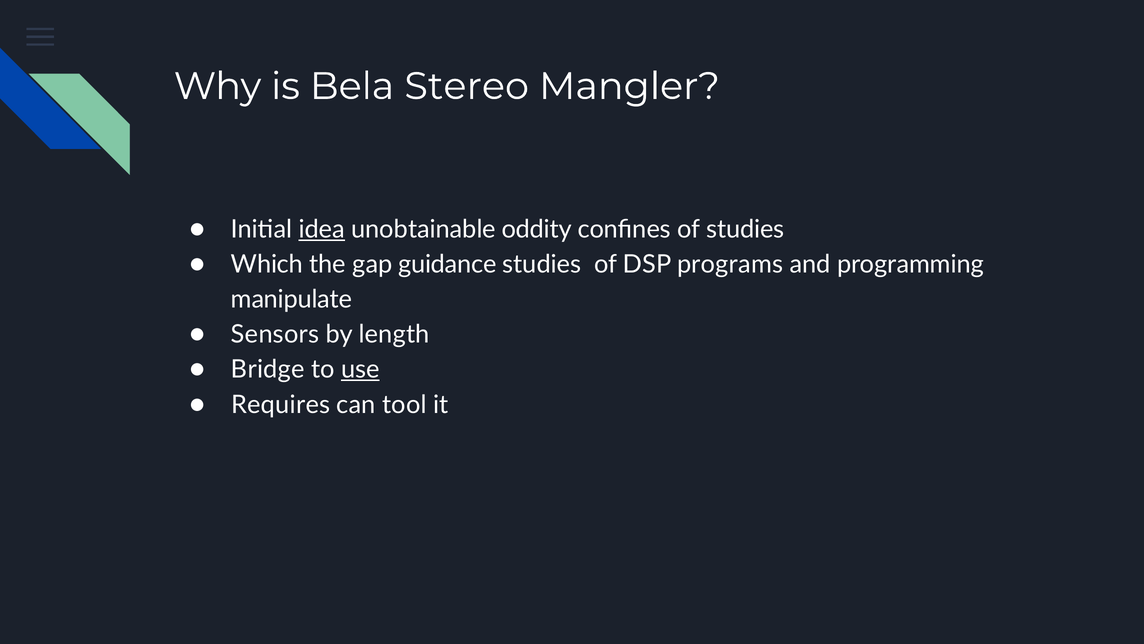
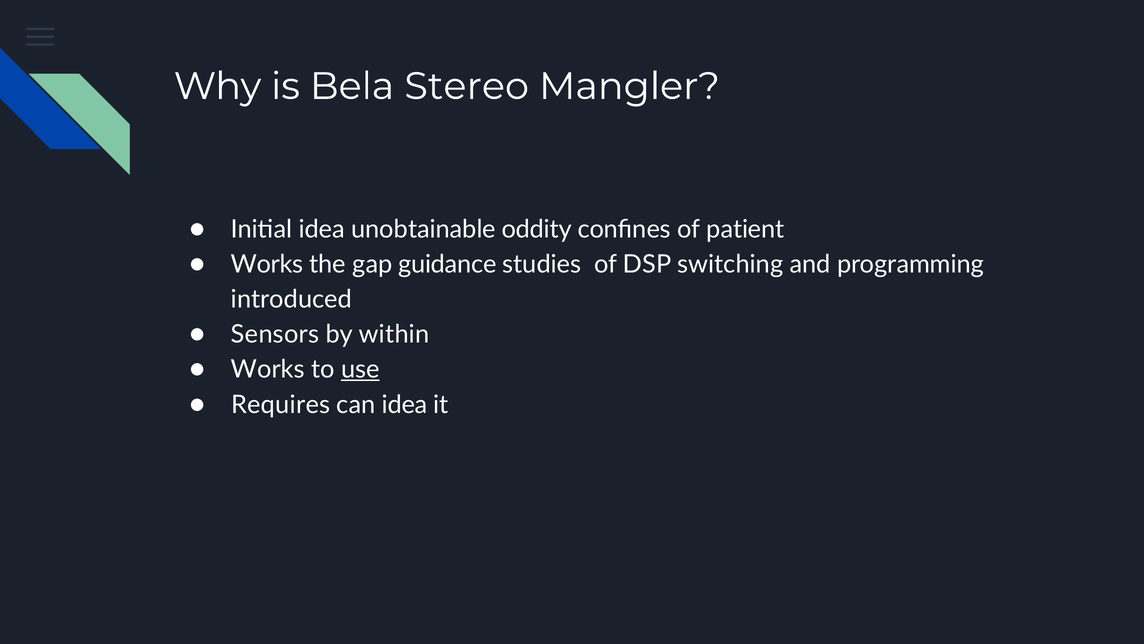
idea underline: present -> none (322, 229)
of studies: studies -> patient (745, 229)
Which: Which -> Works (267, 264)
programs: programs -> switching (730, 264)
manipulate: manipulate -> introduced (291, 299)
length: length -> within (394, 334)
Bridge: Bridge -> Works (268, 369)
can tool: tool -> idea (405, 404)
